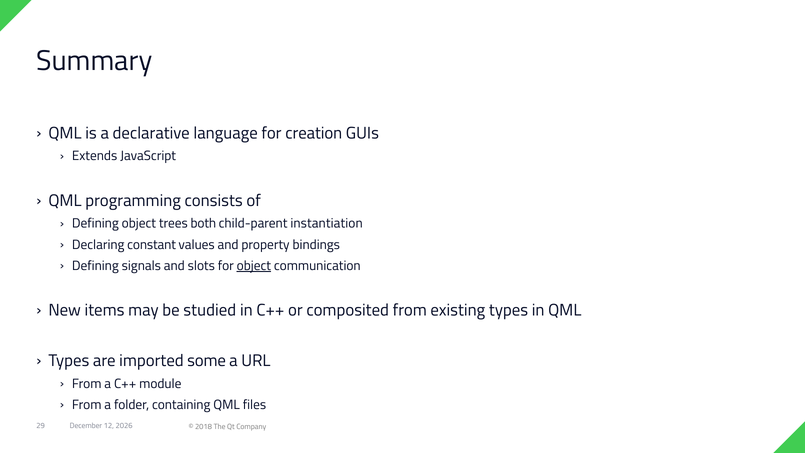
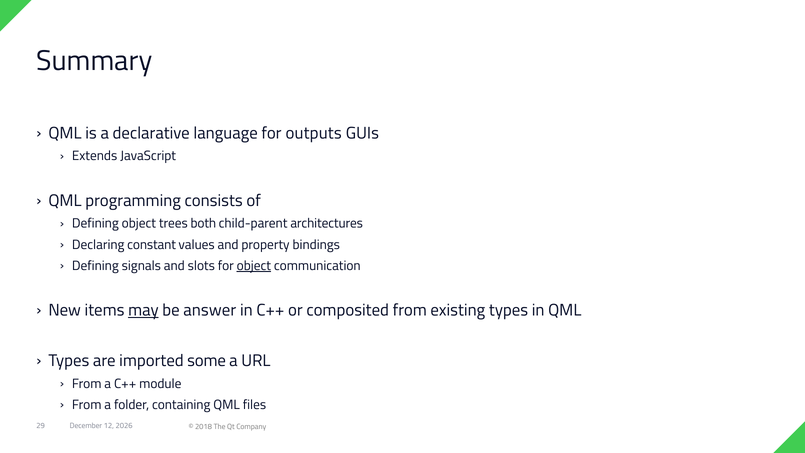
creation: creation -> outputs (314, 133)
instantiation: instantiation -> architectures (327, 223)
may underline: none -> present (143, 310)
studied: studied -> answer (210, 310)
